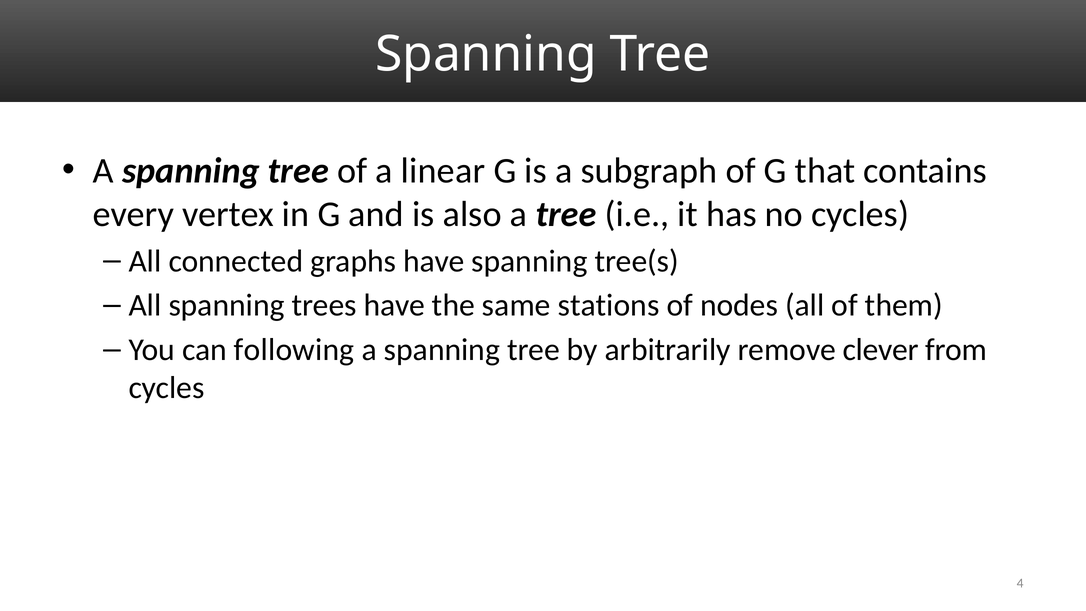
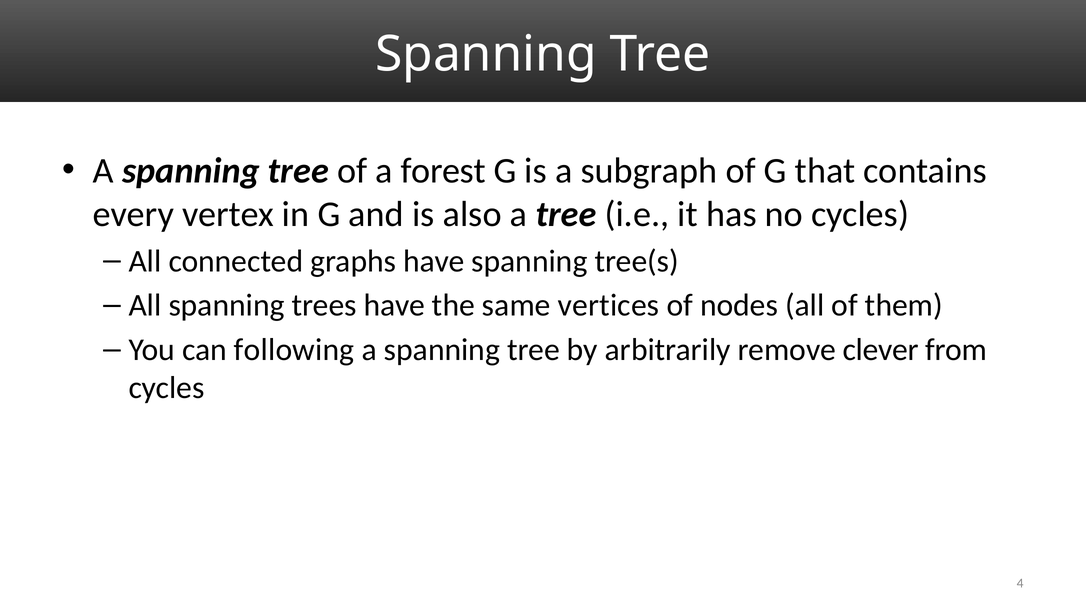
linear: linear -> forest (443, 171)
stations: stations -> vertices (608, 305)
